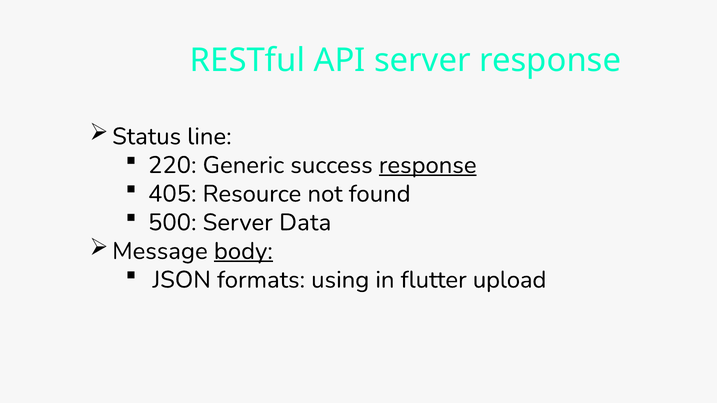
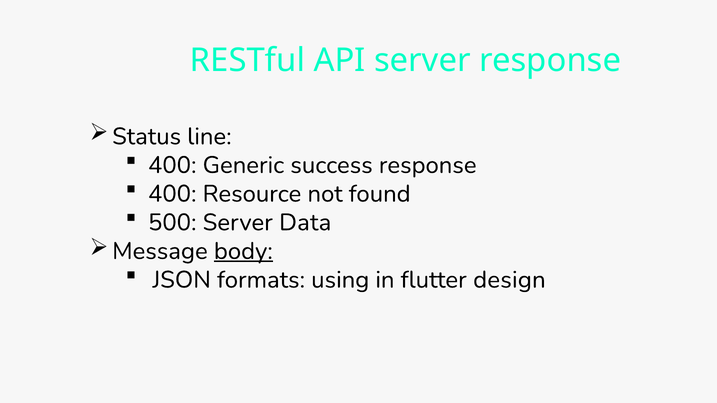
220: 220 -> 400 (172, 165)
response underline: present -> none (428, 165)
405: 405 -> 400 (172, 194)
upload: upload -> design (509, 280)
